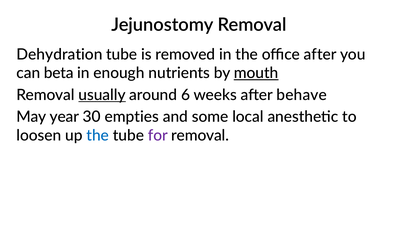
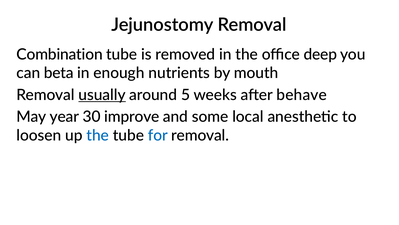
Dehydration: Dehydration -> Combination (60, 54)
office after: after -> deep (320, 54)
mouth underline: present -> none (256, 73)
6: 6 -> 5 (186, 95)
empties: empties -> improve (132, 116)
for colour: purple -> blue (158, 135)
